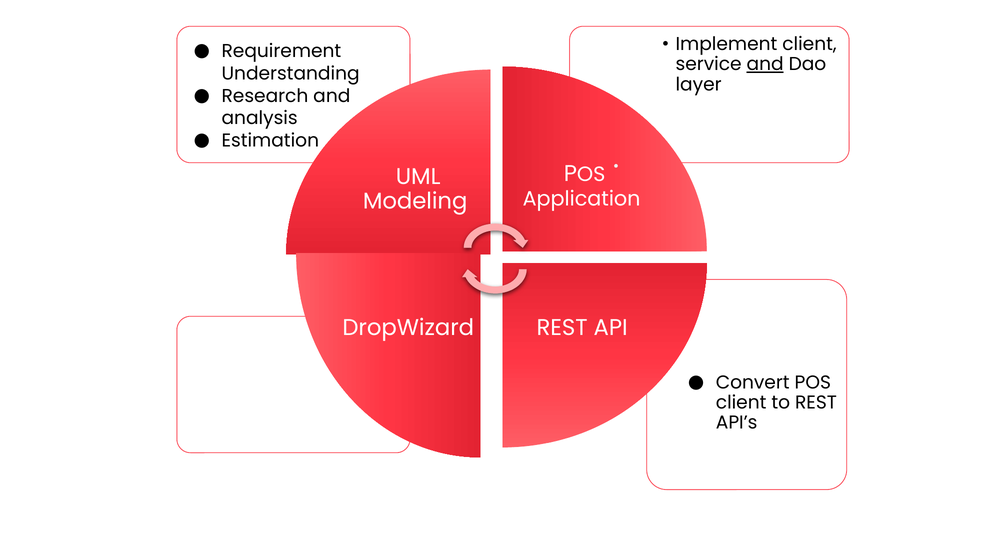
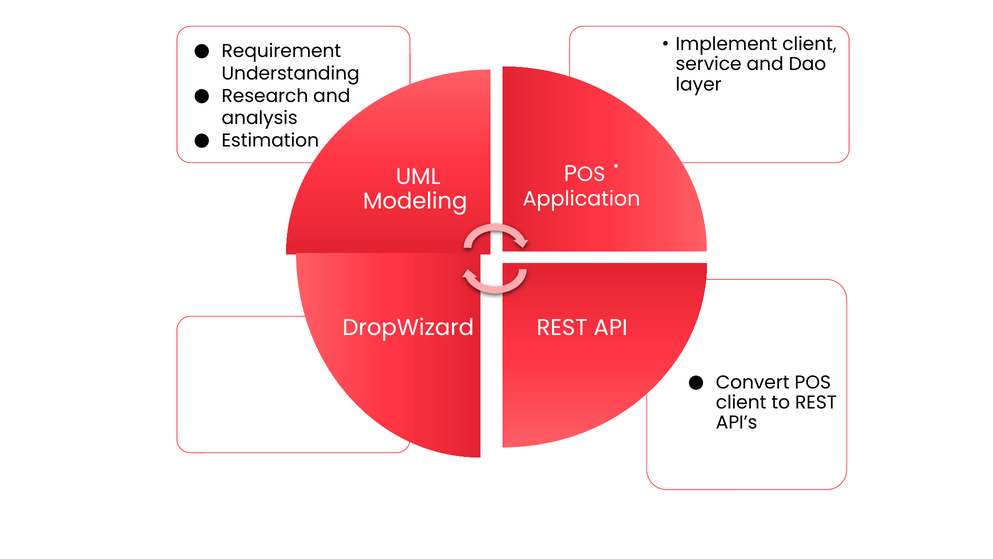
and underline: present -> none (765, 64)
